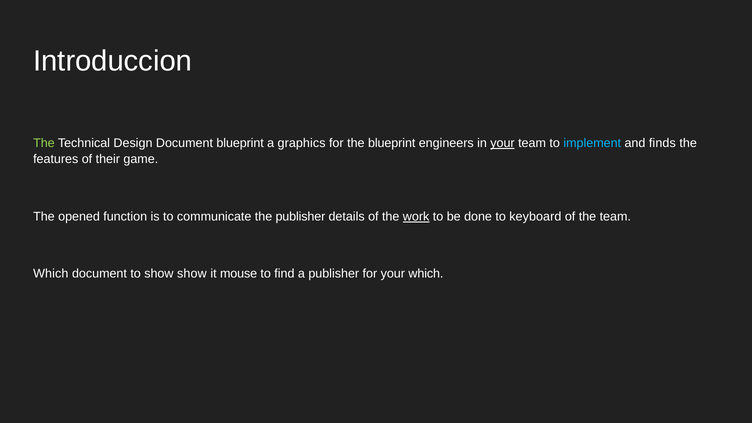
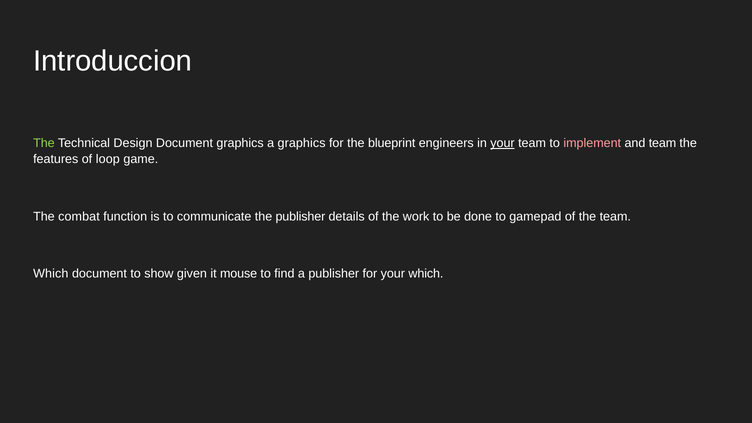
Document blueprint: blueprint -> graphics (240, 143)
implement colour: light blue -> pink (592, 143)
and finds: finds -> team (662, 143)
their: their -> loop (108, 159)
opened: opened -> combat (79, 217)
work underline: present -> none (416, 217)
keyboard: keyboard -> gamepad (535, 217)
show show: show -> given (192, 274)
